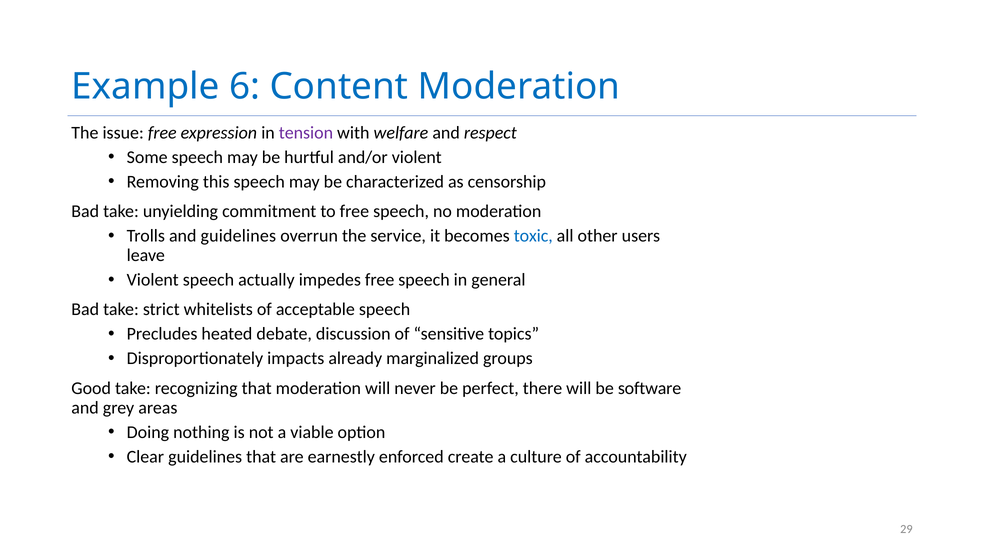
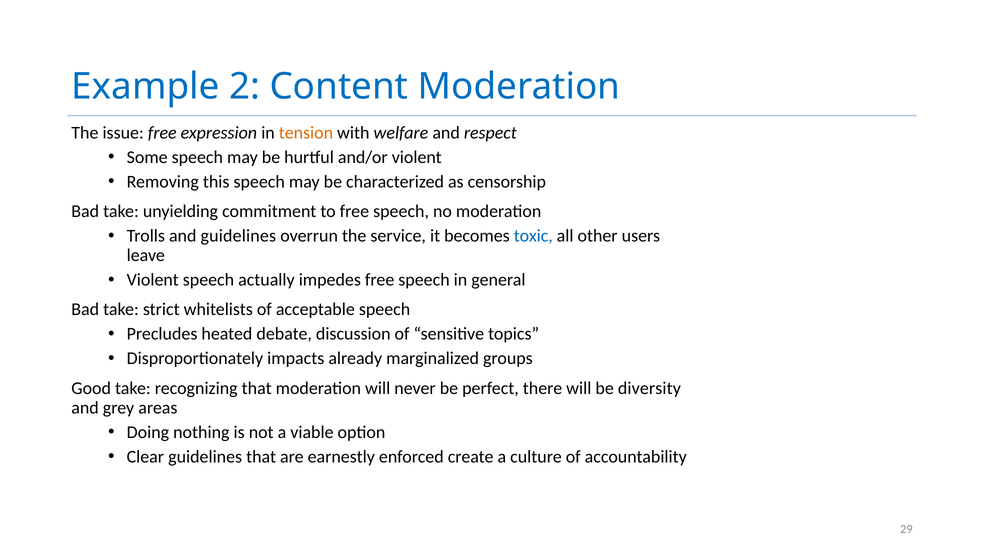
6: 6 -> 2 (245, 86)
tension colour: purple -> orange (306, 132)
software: software -> diversity (649, 388)
